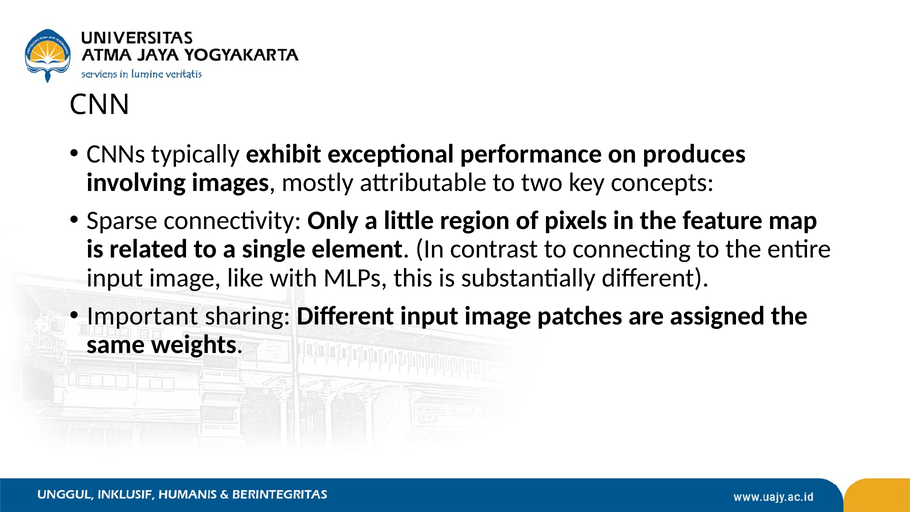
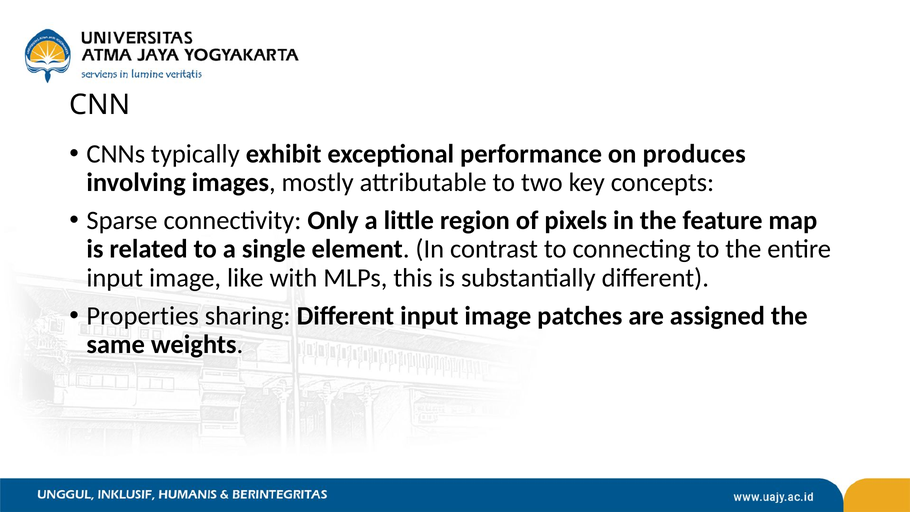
Important: Important -> Properties (143, 316)
